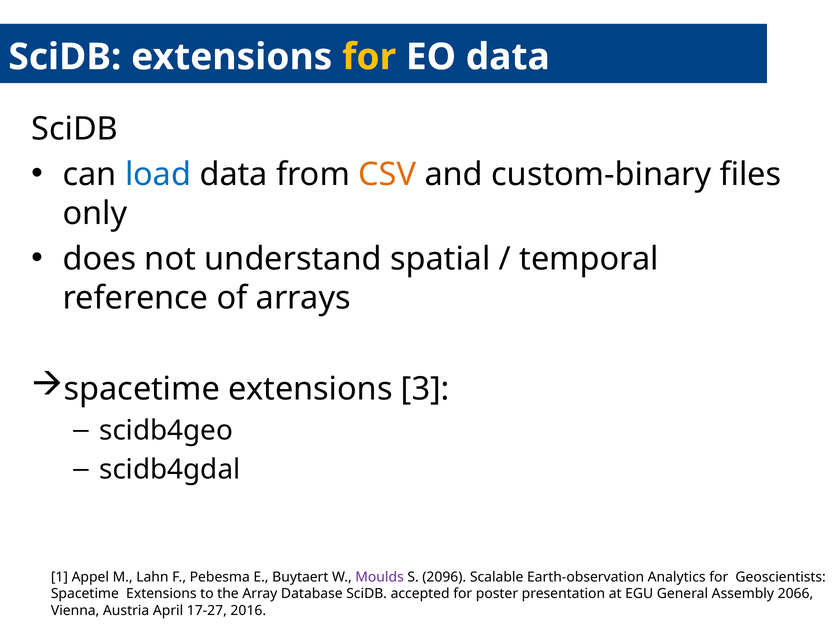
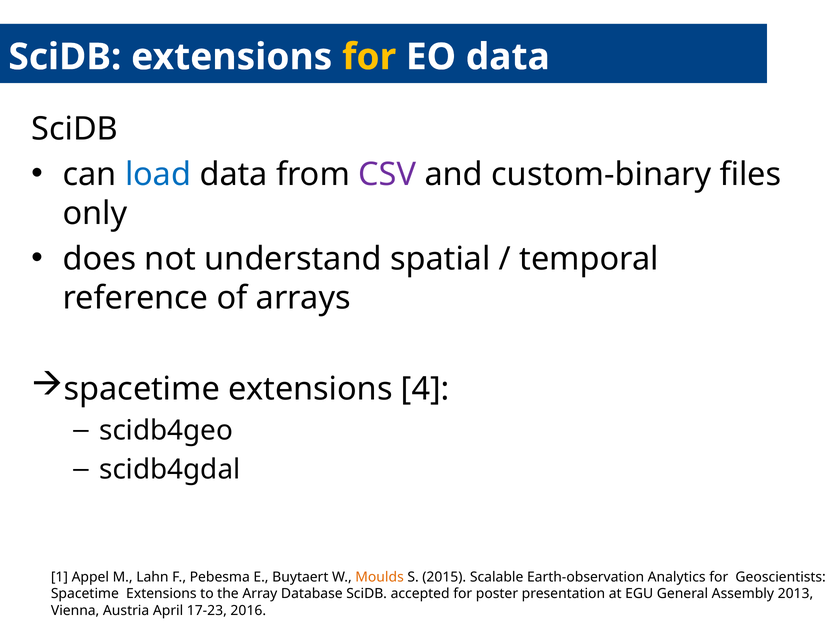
CSV colour: orange -> purple (387, 174)
3: 3 -> 4 (425, 389)
Moulds colour: purple -> orange (380, 577)
2096: 2096 -> 2015 (444, 577)
2066: 2066 -> 2013 (795, 594)
17-27: 17-27 -> 17-23 (207, 611)
